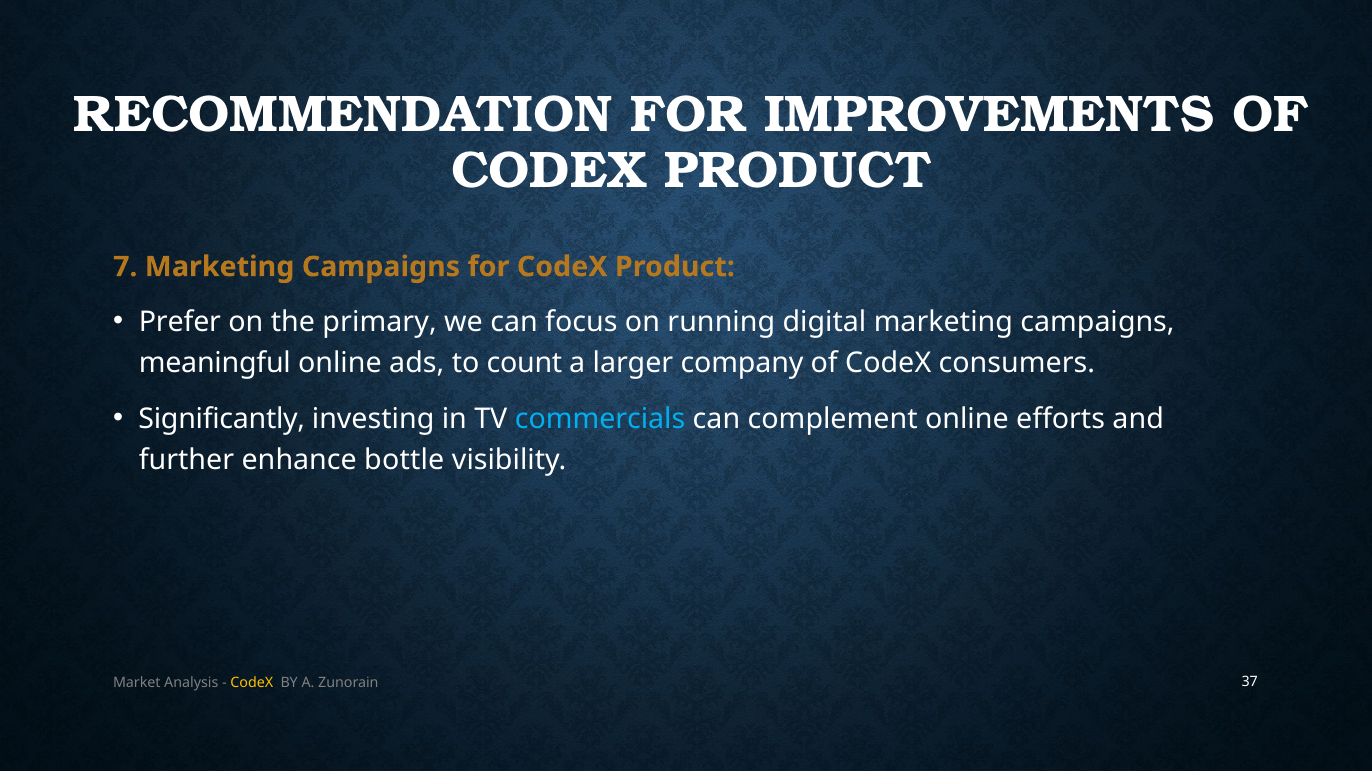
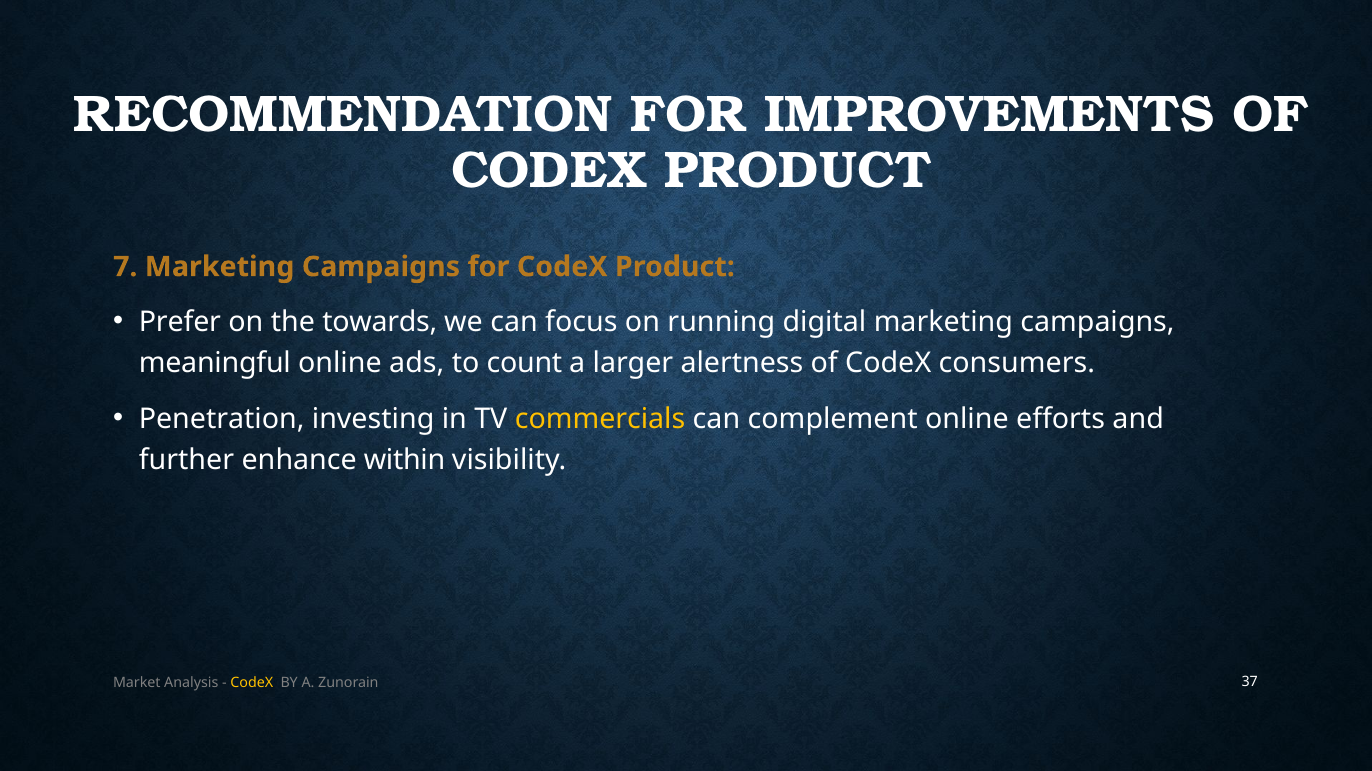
primary: primary -> towards (380, 322)
company: company -> alertness (742, 364)
Significantly: Significantly -> Penetration (222, 419)
commercials colour: light blue -> yellow (600, 419)
bottle: bottle -> within (405, 460)
